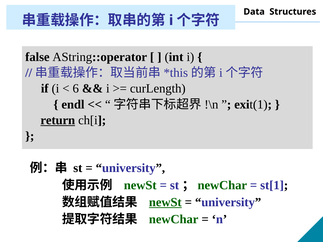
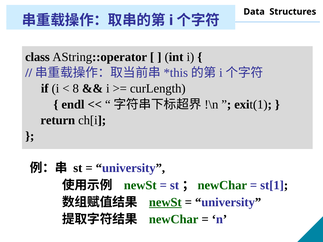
false: false -> class (37, 57)
6: 6 -> 8 (76, 89)
return underline: present -> none (58, 120)
